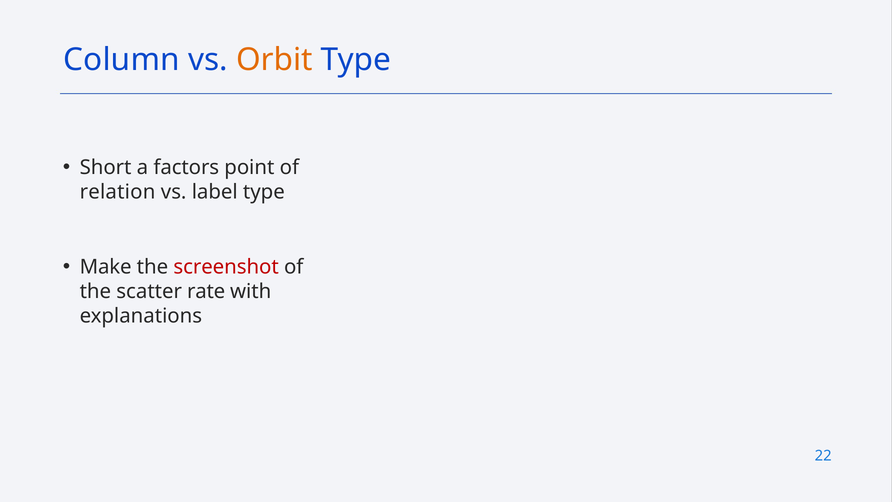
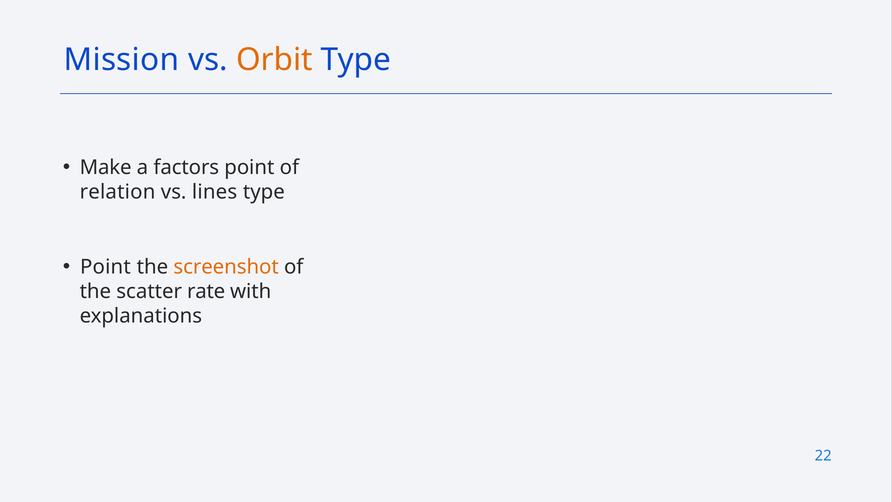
Column: Column -> Mission (121, 60)
Short: Short -> Make (106, 167)
label: label -> lines (215, 192)
Make: Make -> Point (105, 267)
screenshot colour: red -> orange (226, 267)
